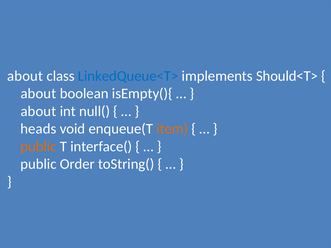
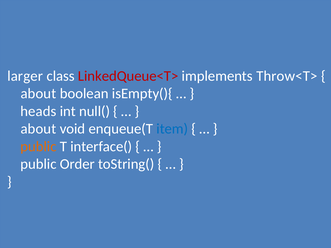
about: about -> larger (25, 76)
LinkedQueue<T> colour: blue -> red (128, 76)
Should<T>: Should<T> -> Throw<T> (287, 76)
about: about -> heads (38, 111)
heads: heads -> about (38, 129)
item colour: orange -> blue (172, 129)
